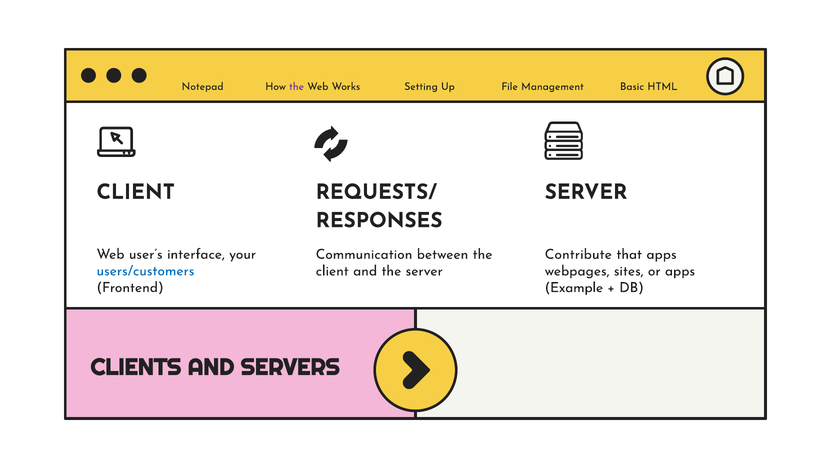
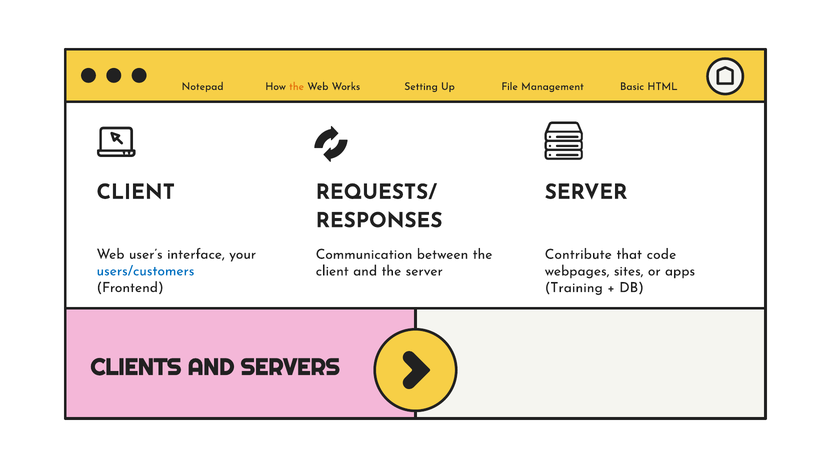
the colour: purple -> orange (297, 86)
that apps: apps -> code (661, 254)
Example: Example -> Training (574, 287)
